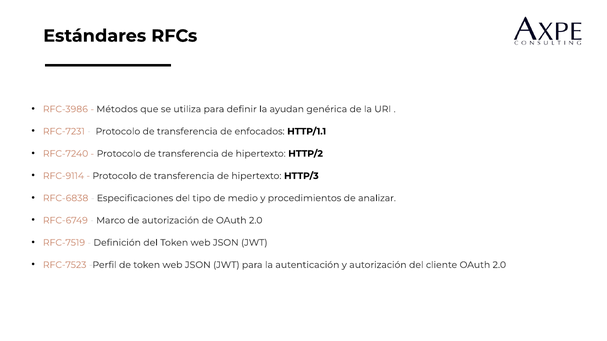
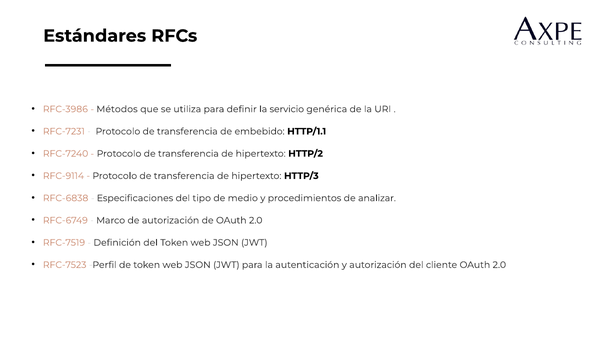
ayudan: ayudan -> servicio (287, 109)
enfocados: enfocados -> embebido (260, 132)
